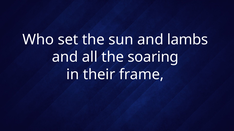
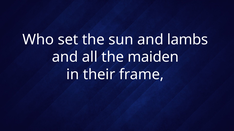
soaring: soaring -> maiden (153, 57)
